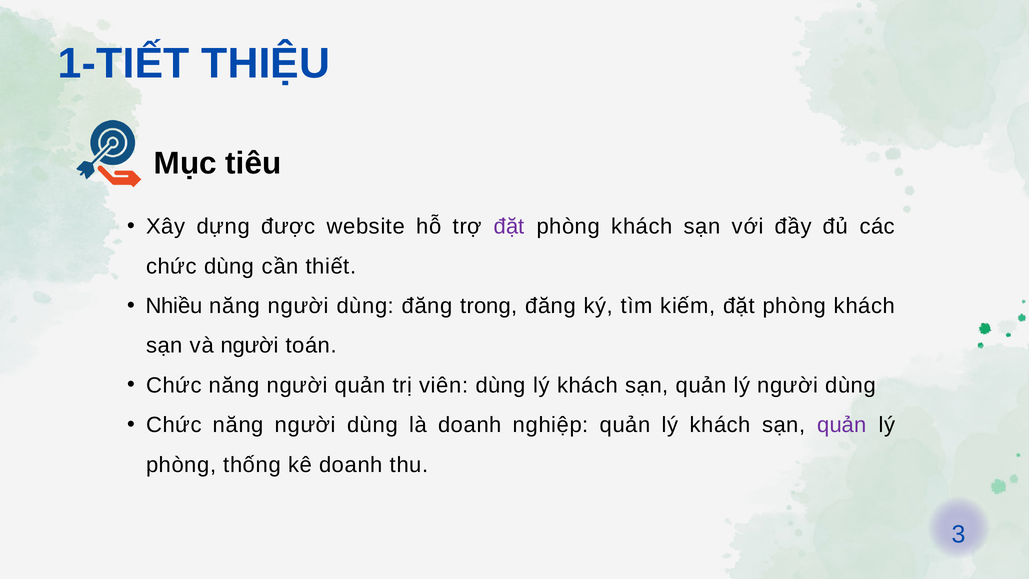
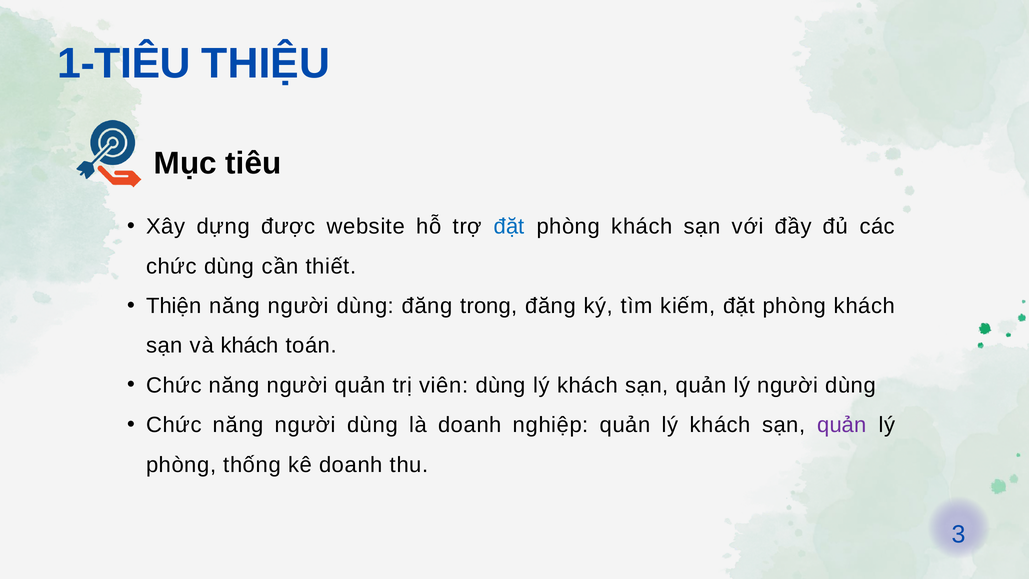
1-TIẾT: 1-TIẾT -> 1-TIÊU (124, 64)
đặt colour: purple -> blue (509, 227)
Nhiều: Nhiều -> Thiện (174, 306)
và người: người -> khách (250, 346)
